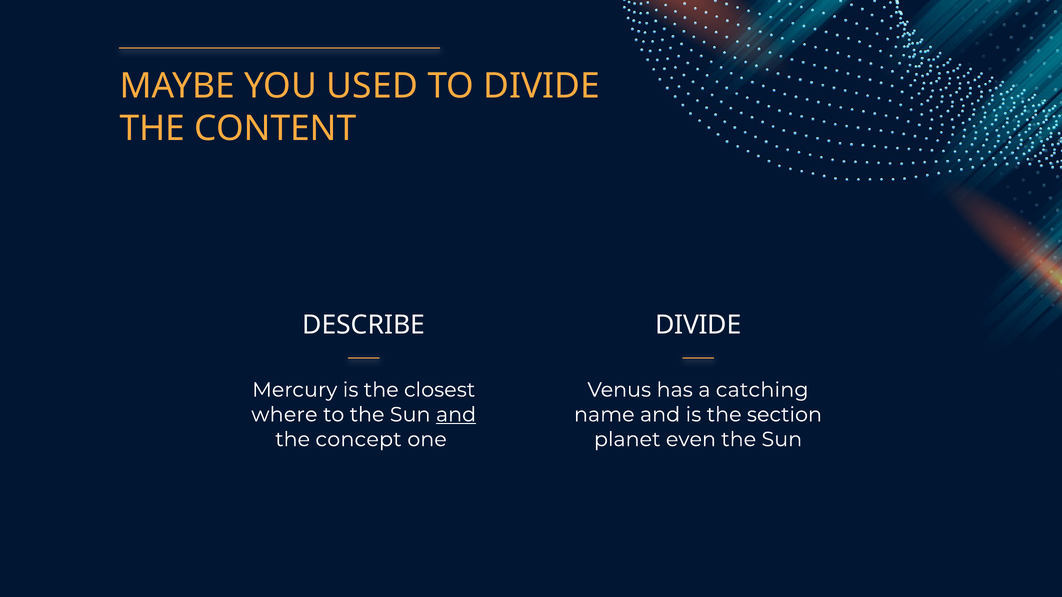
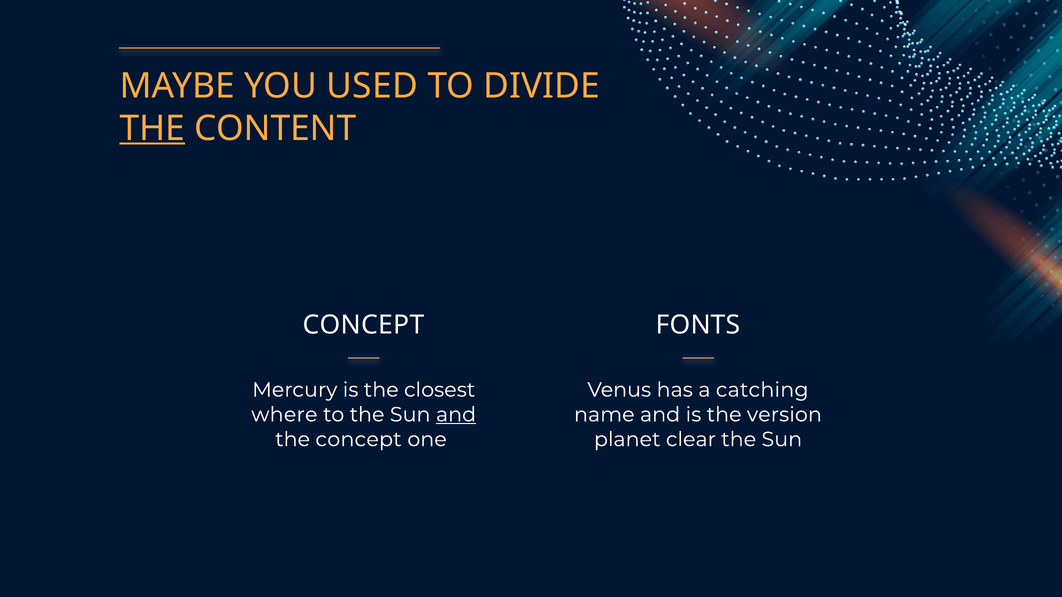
THE underline: none -> present (152, 129)
DESCRIBE: DESCRIBE -> CONCEPT (364, 325)
DIVIDE: DIVIDE -> FONTS (698, 325)
section: section -> version (784, 415)
even: even -> clear (691, 440)
